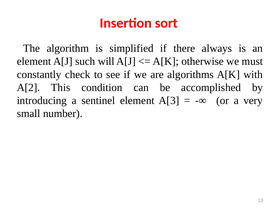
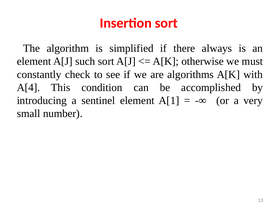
such will: will -> sort (106, 61)
A[2: A[2 -> A[4 (28, 87)
A[3: A[3 -> A[1 (169, 101)
